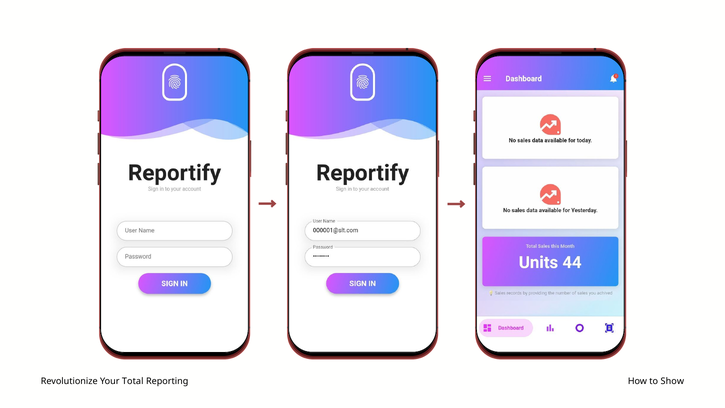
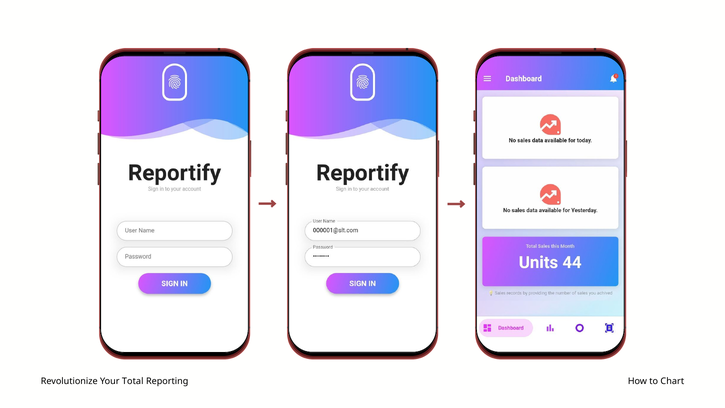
Show: Show -> Chart (672, 381)
